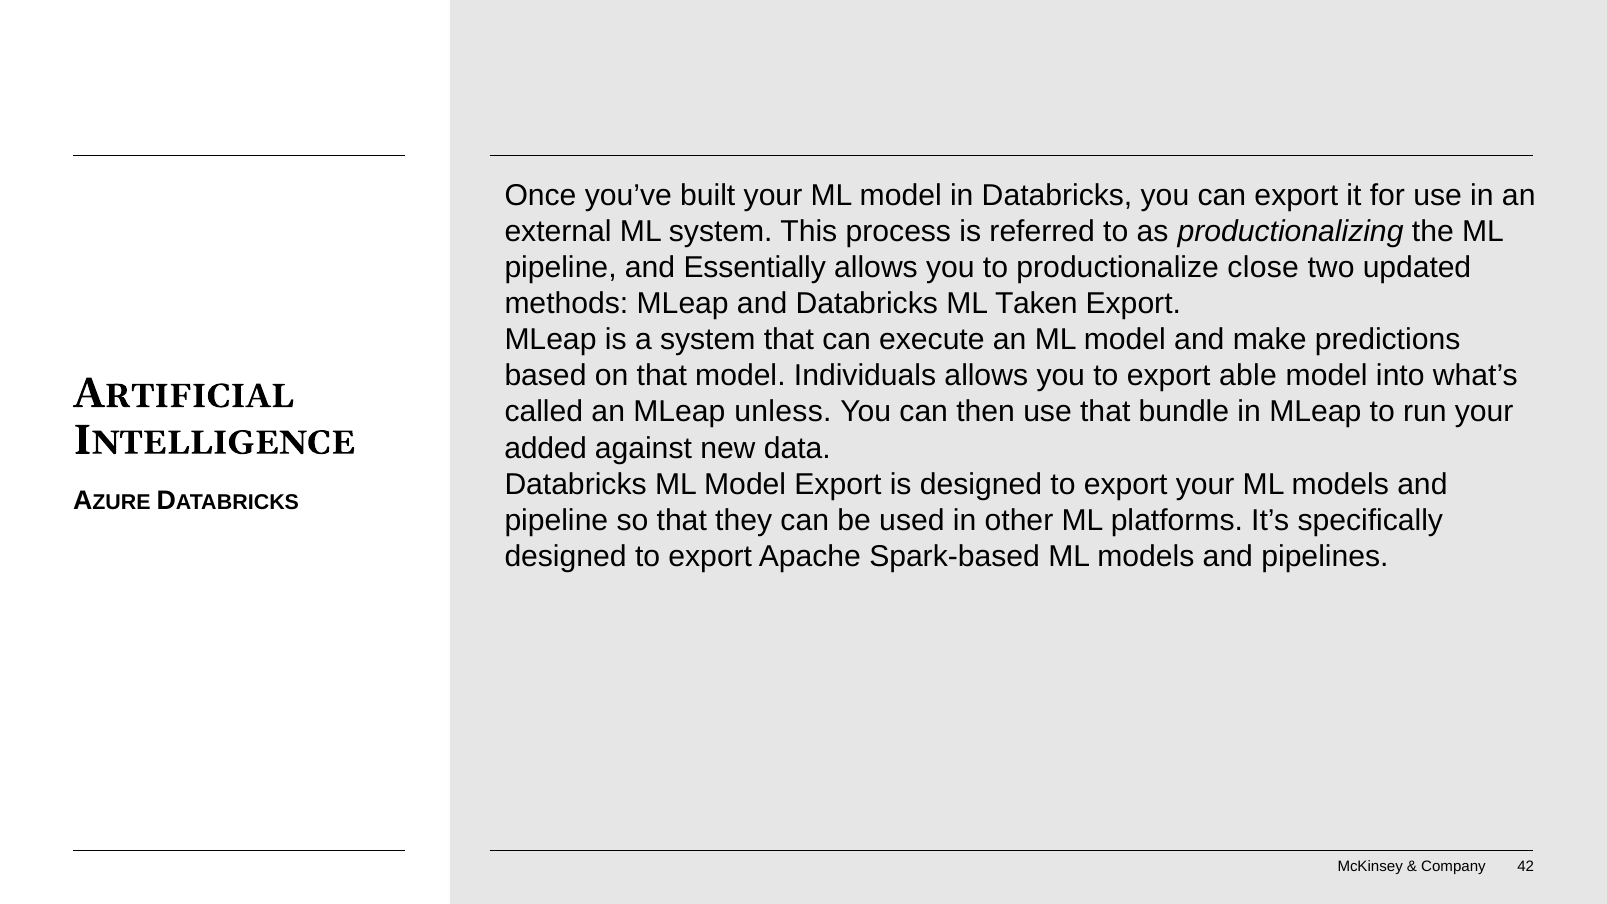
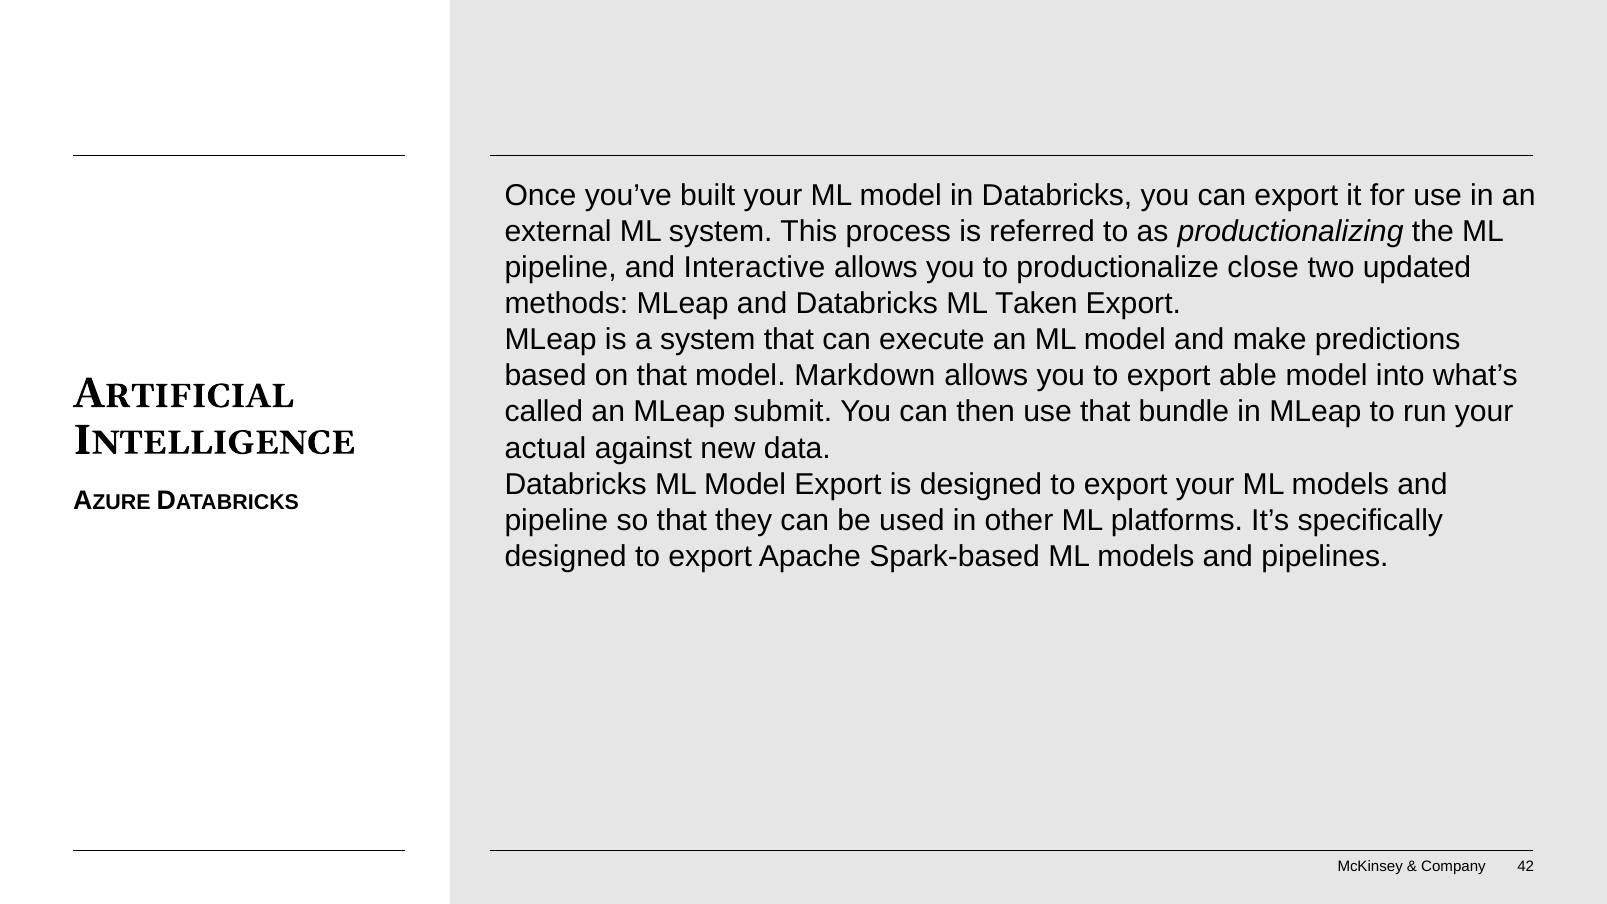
Essentially: Essentially -> Interactive (754, 267)
Individuals: Individuals -> Markdown (865, 376)
unless: unless -> submit (783, 412)
added: added -> actual (545, 448)
